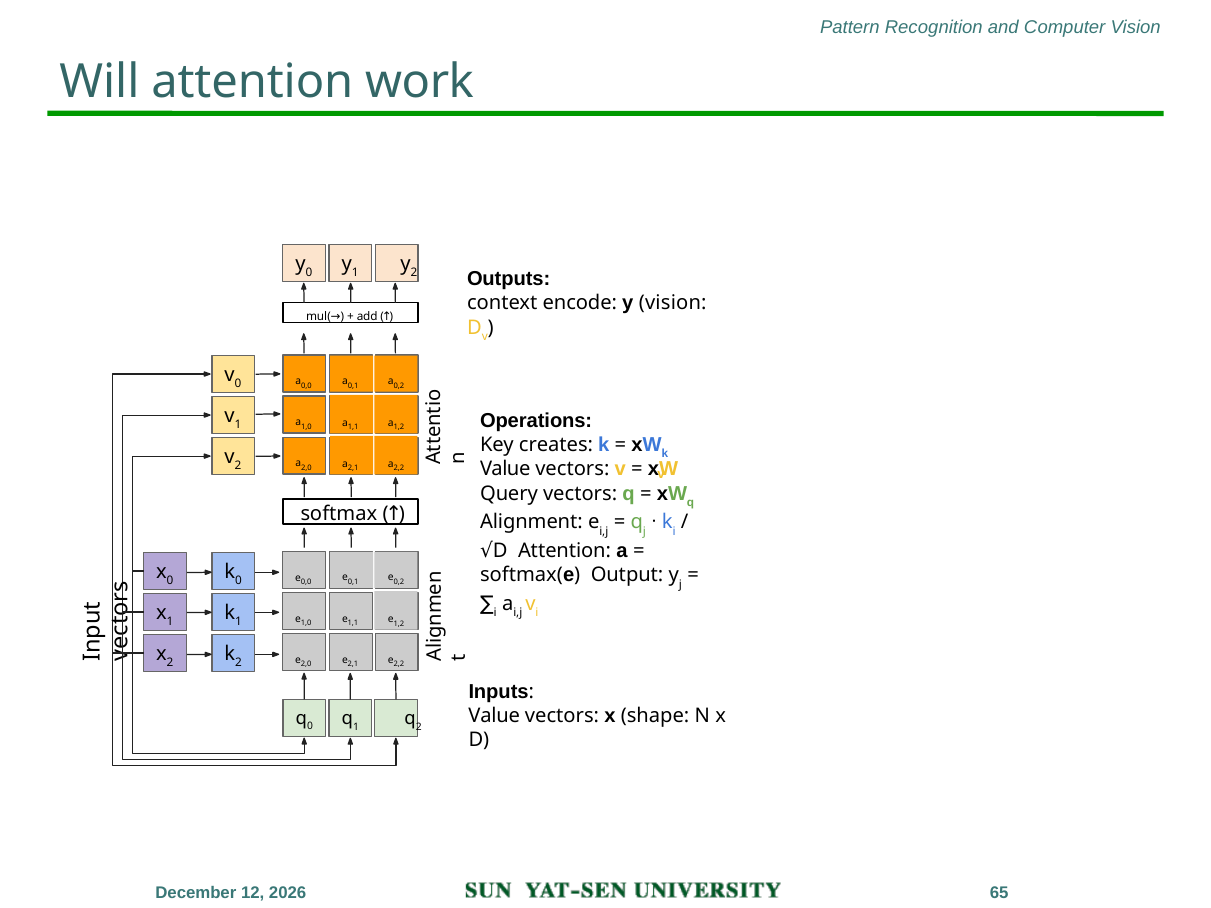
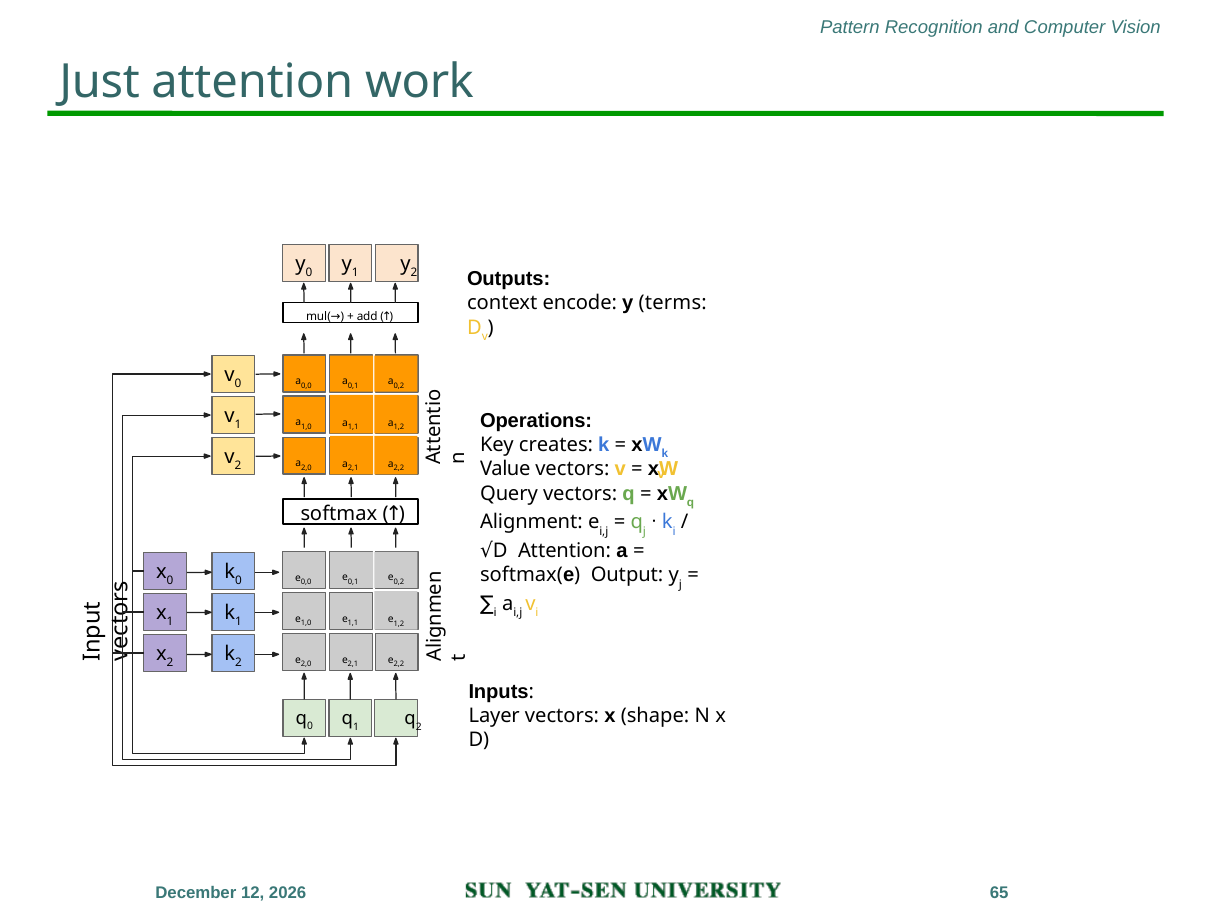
Will: Will -> Just (100, 82)
y vision: vision -> terms (673, 303)
Value: Value -> Layer (494, 716)
